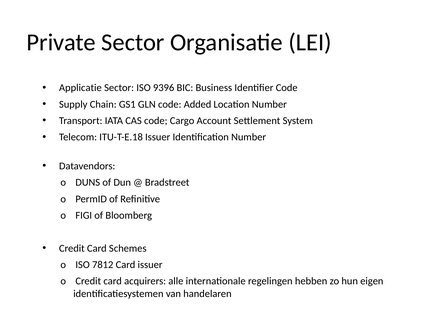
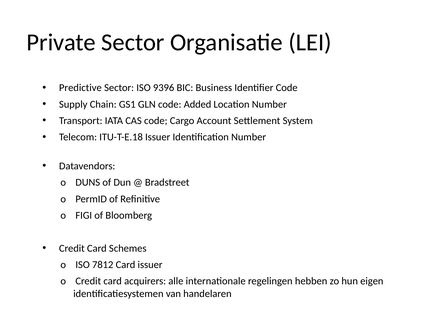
Applicatie: Applicatie -> Predictive (80, 88)
